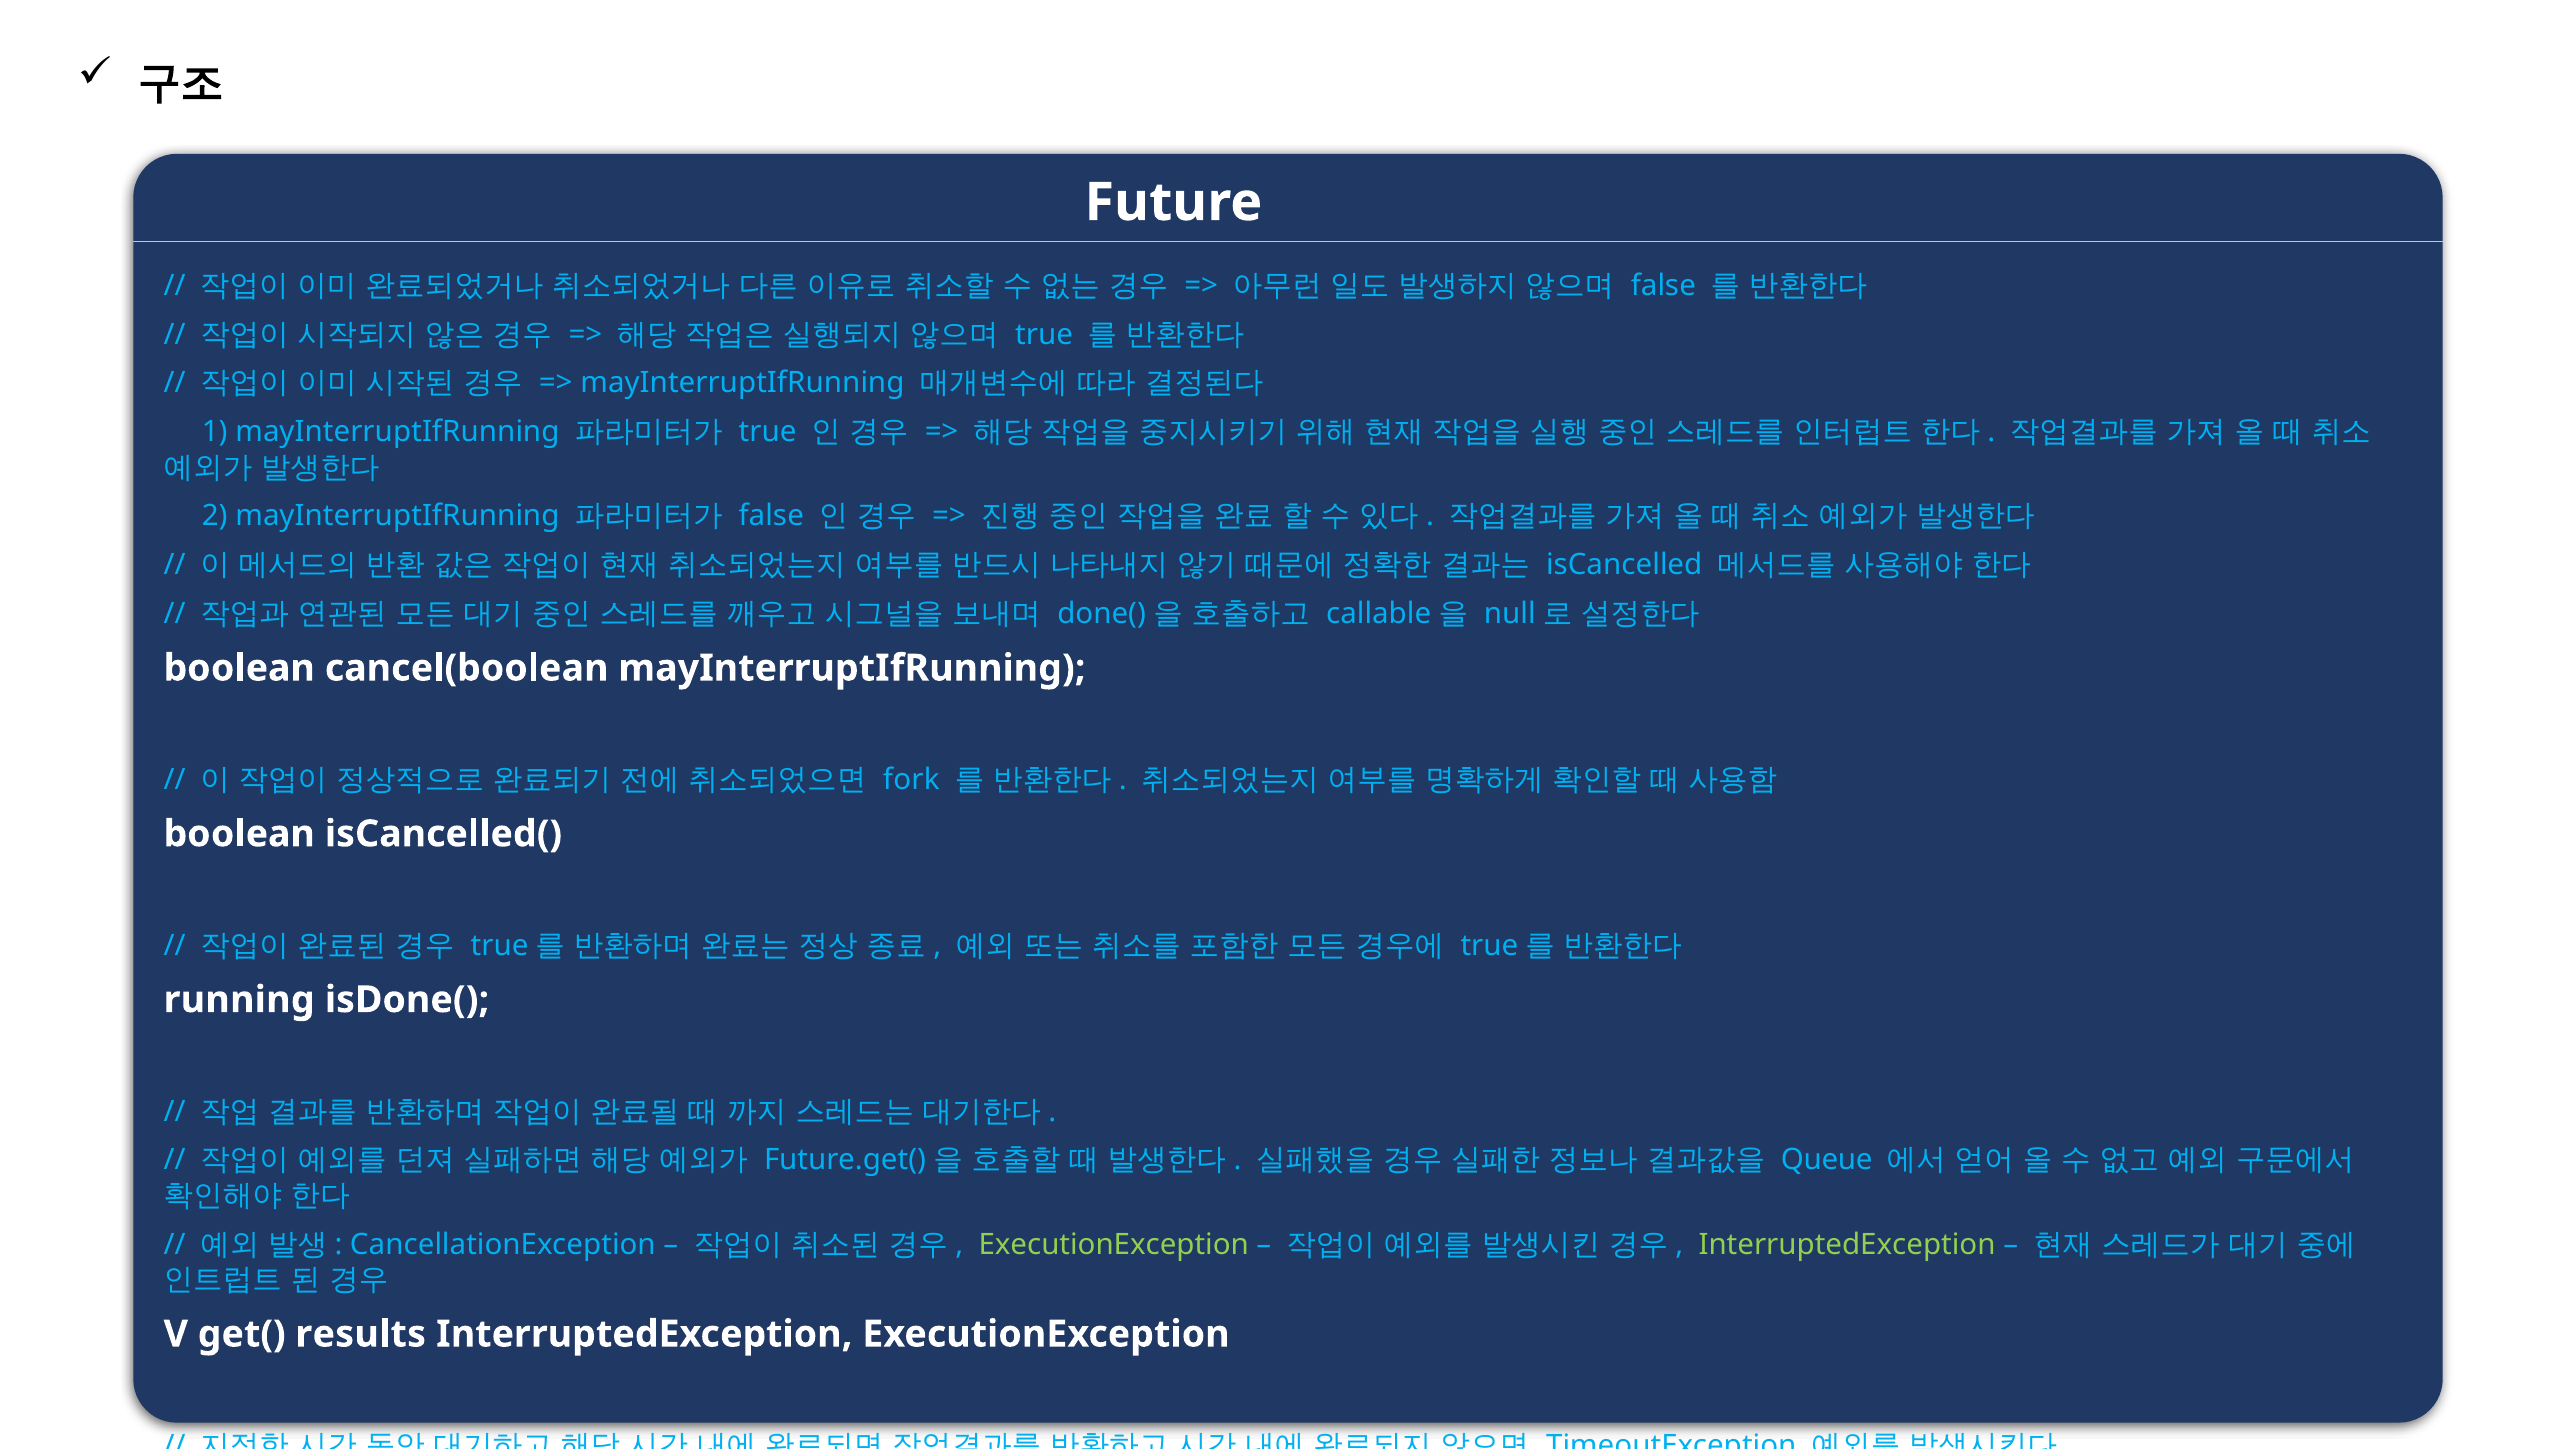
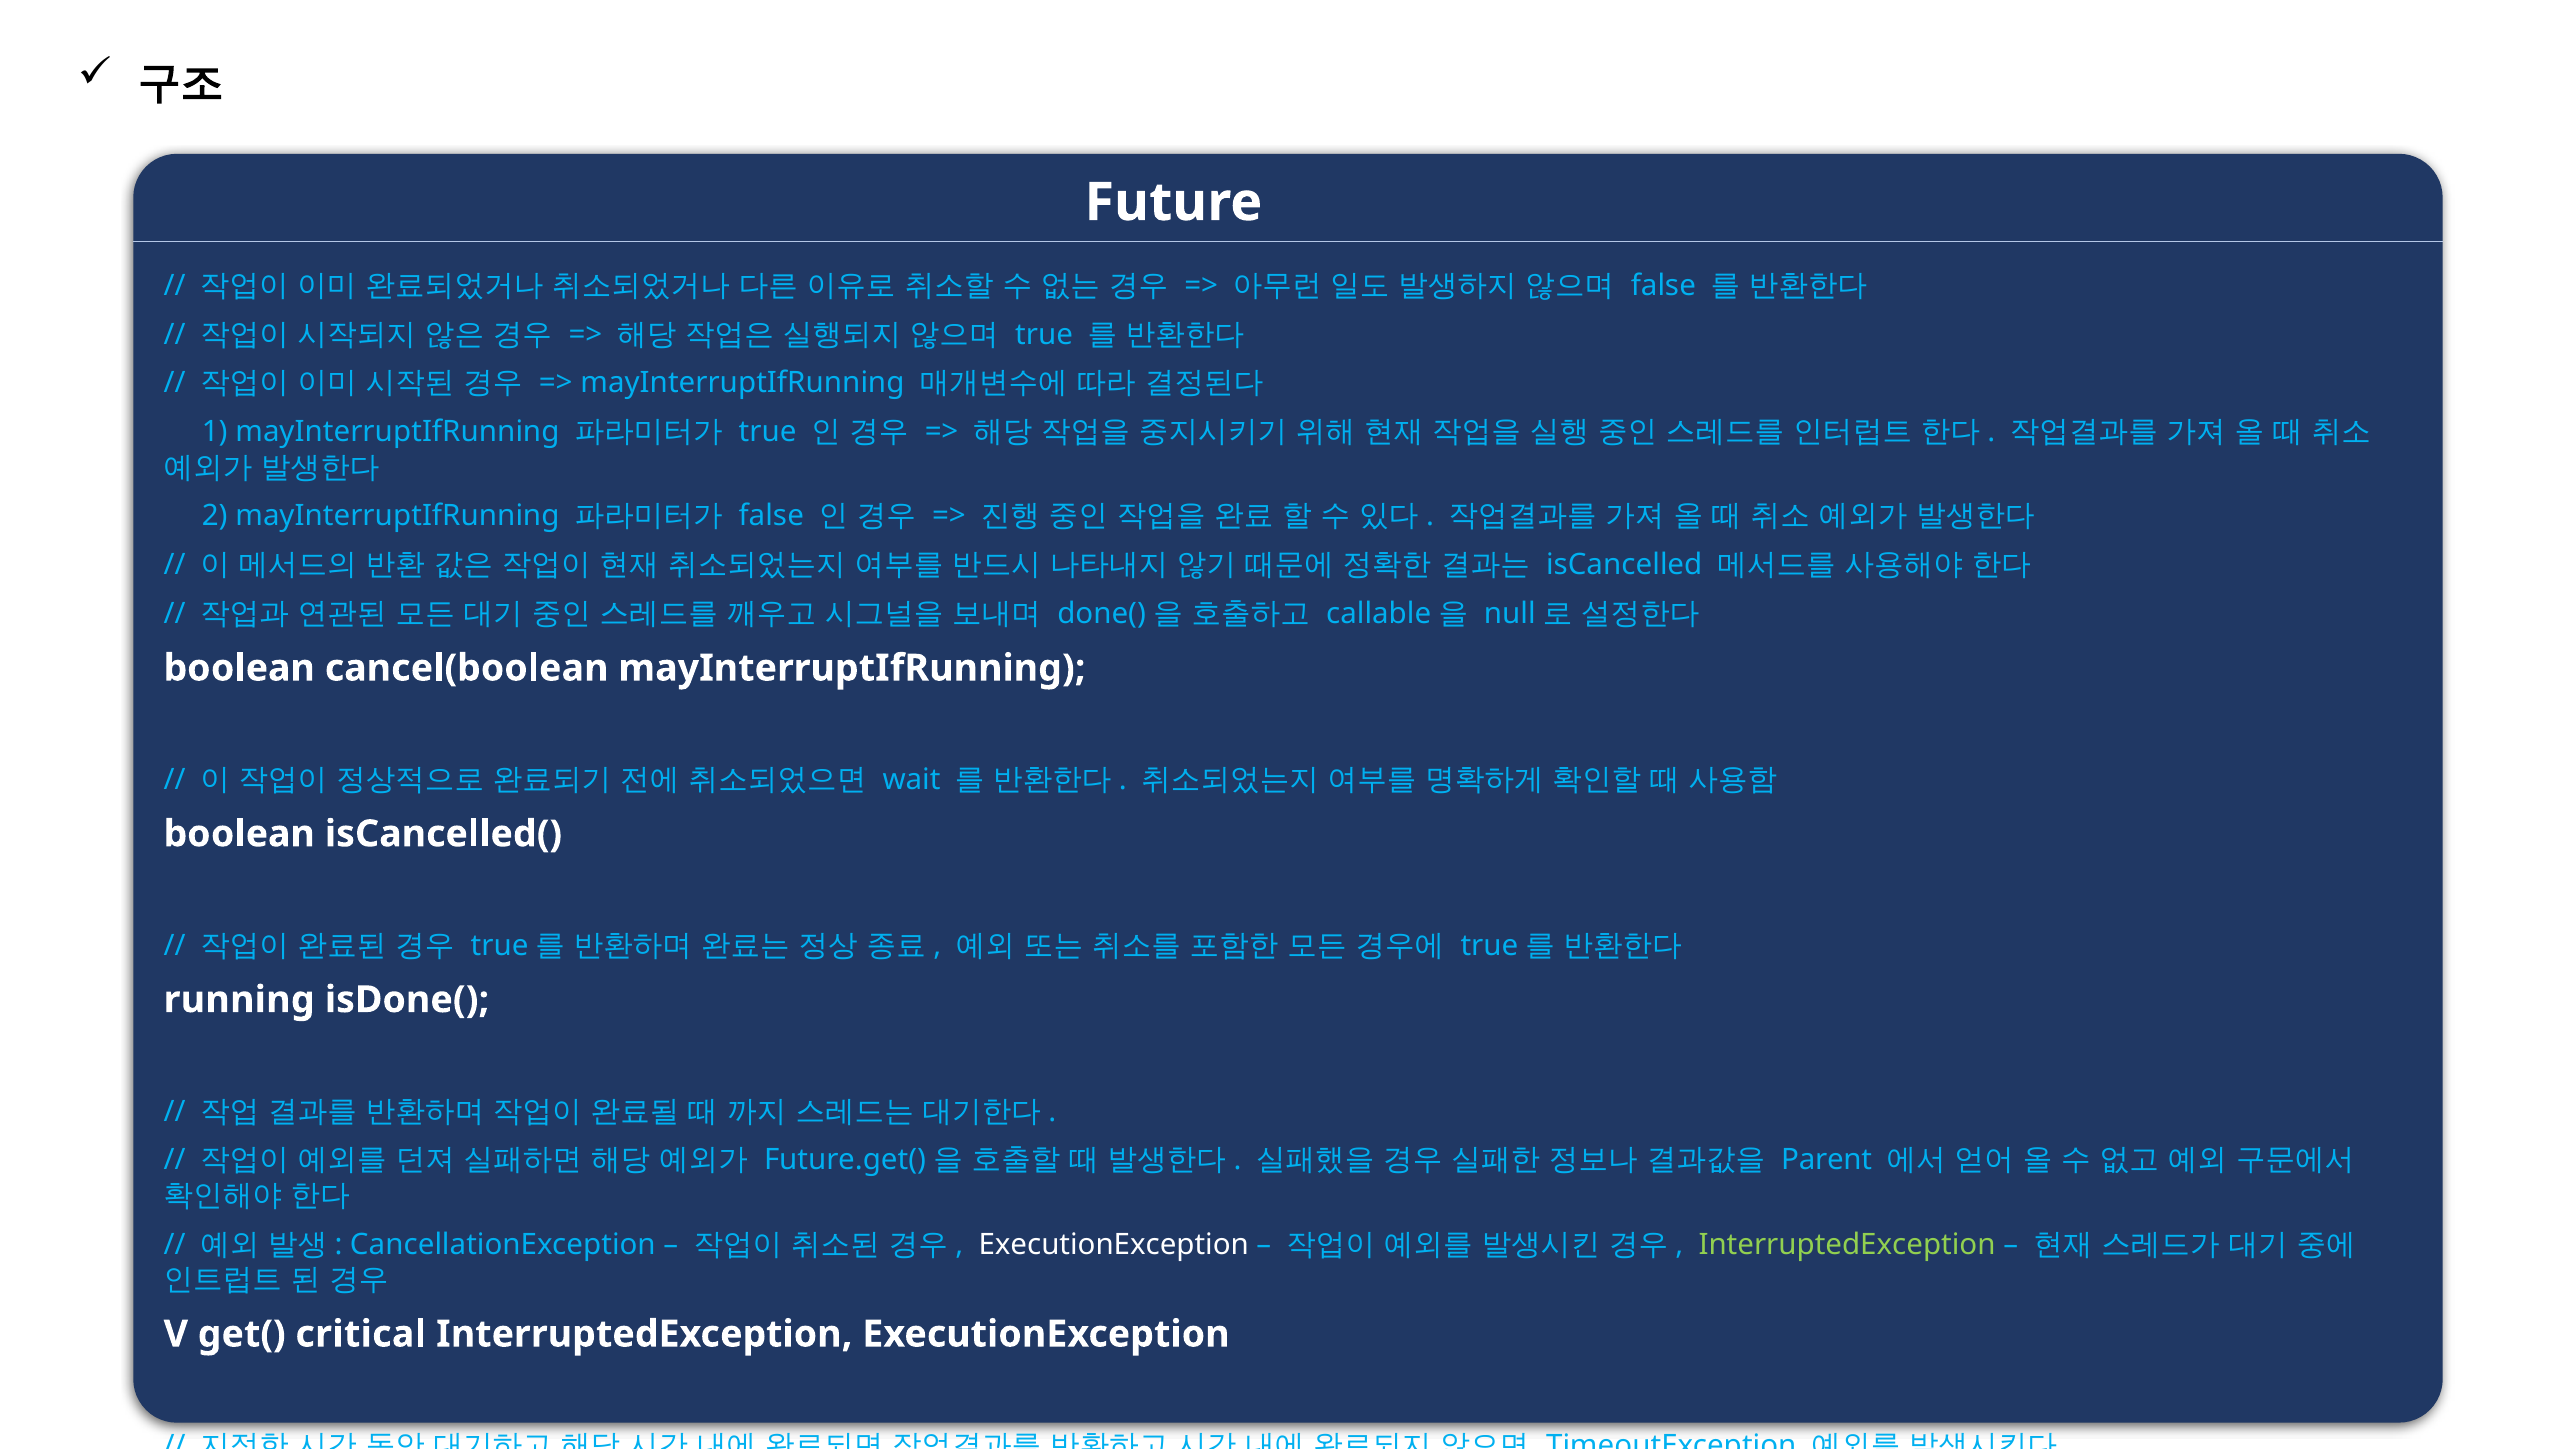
fork: fork -> wait (911, 780)
Queue: Queue -> Parent (1827, 1160)
ExecutionException colour: light green -> white (1114, 1244)
results: results -> critical (361, 1334)
